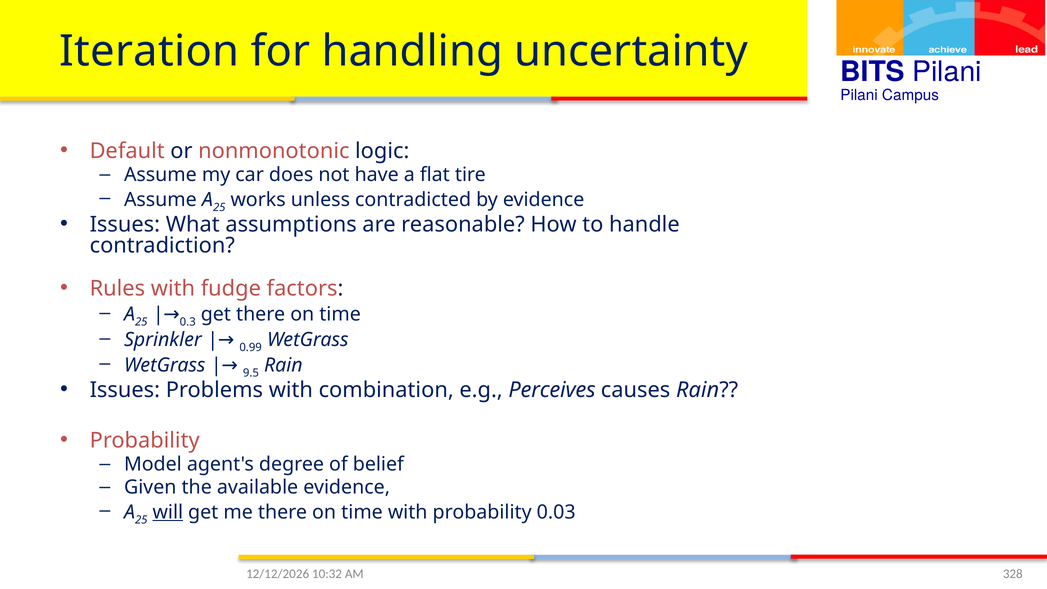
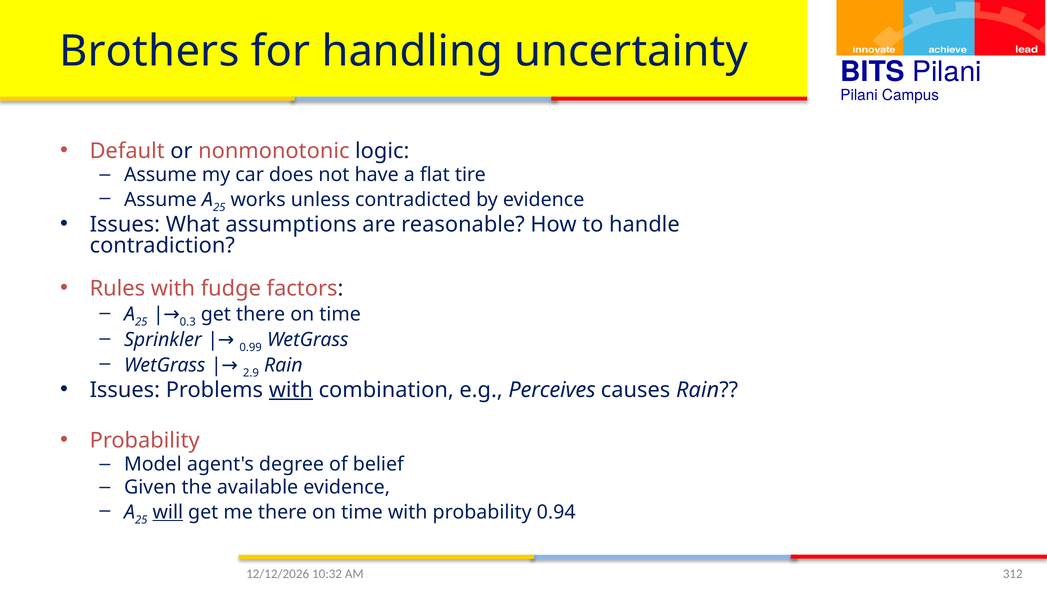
Iteration: Iteration -> Brothers (149, 51)
9.5: 9.5 -> 2.9 (251, 373)
with underline: none -> present (291, 390)
0.03: 0.03 -> 0.94 (556, 512)
328: 328 -> 312 (1013, 574)
